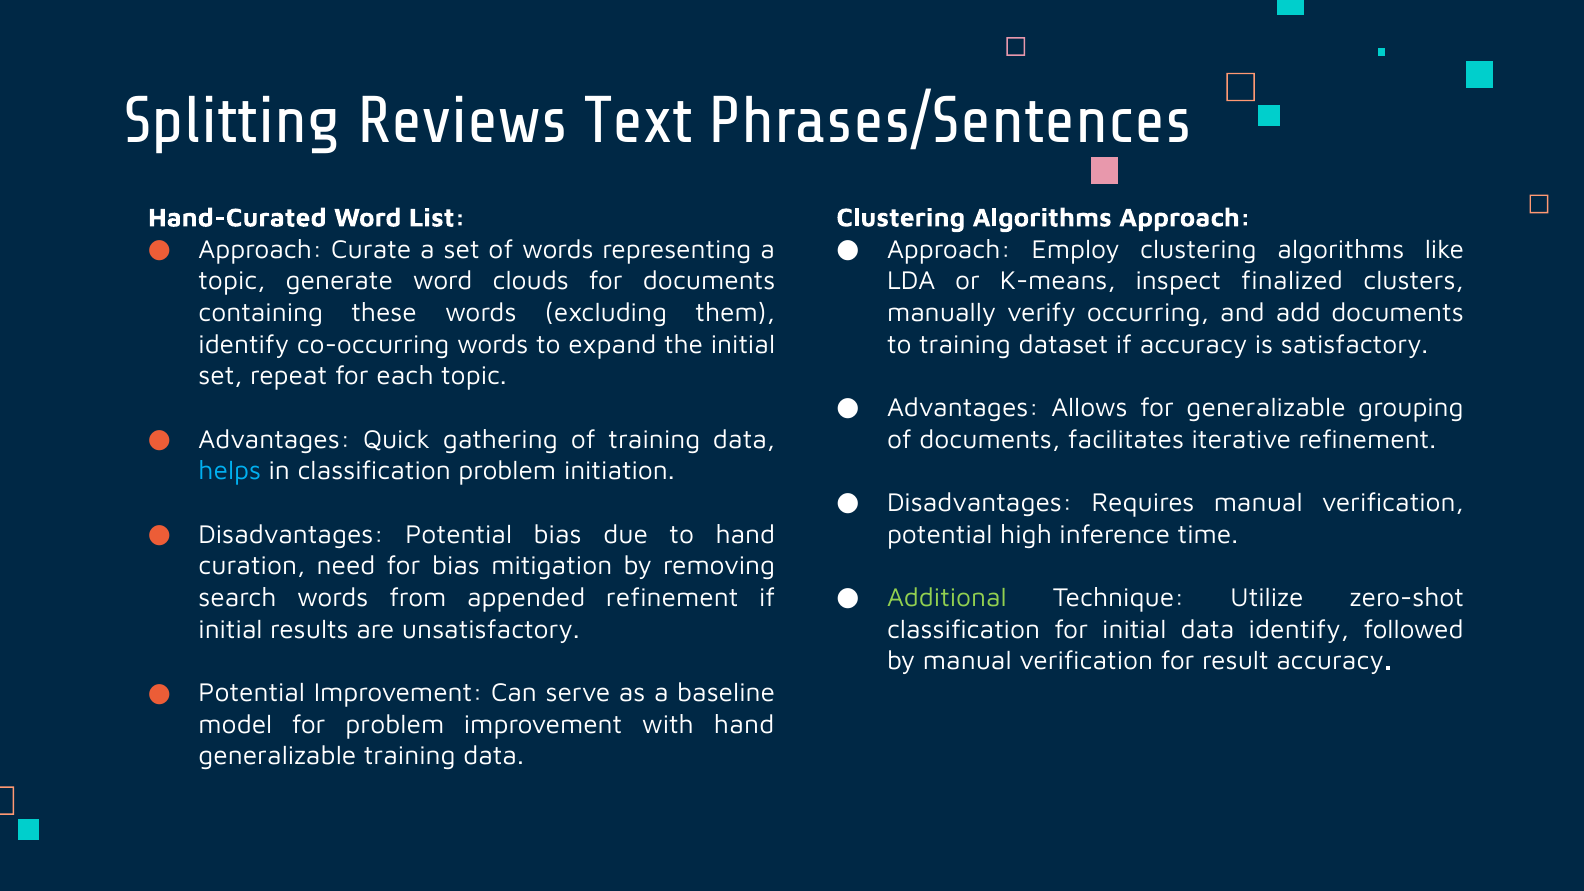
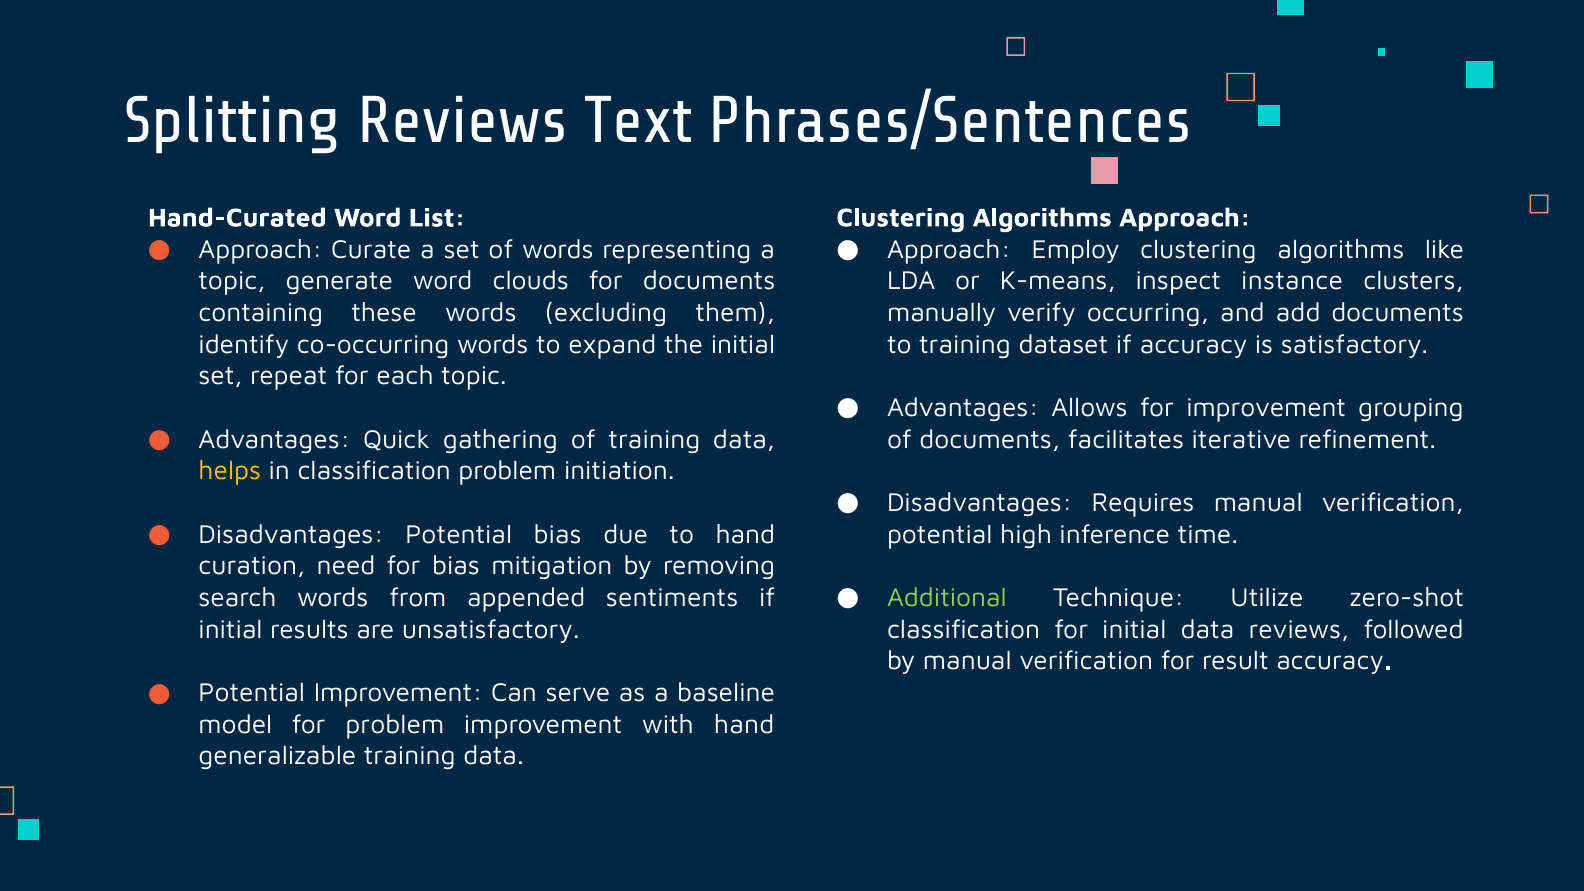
finalized: finalized -> instance (1292, 281)
for generalizable: generalizable -> improvement (1266, 408)
helps colour: light blue -> yellow (230, 471)
appended refinement: refinement -> sentiments (672, 598)
data identify: identify -> reviews (1299, 630)
